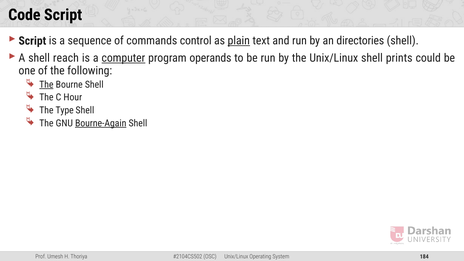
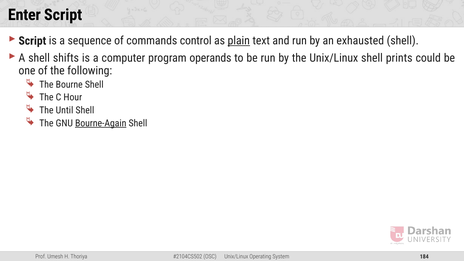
Code: Code -> Enter (24, 15)
directories: directories -> exhausted (360, 41)
reach: reach -> shifts (66, 58)
computer underline: present -> none (123, 58)
The underline: present -> none (46, 85)
Type: Type -> Until (65, 110)
